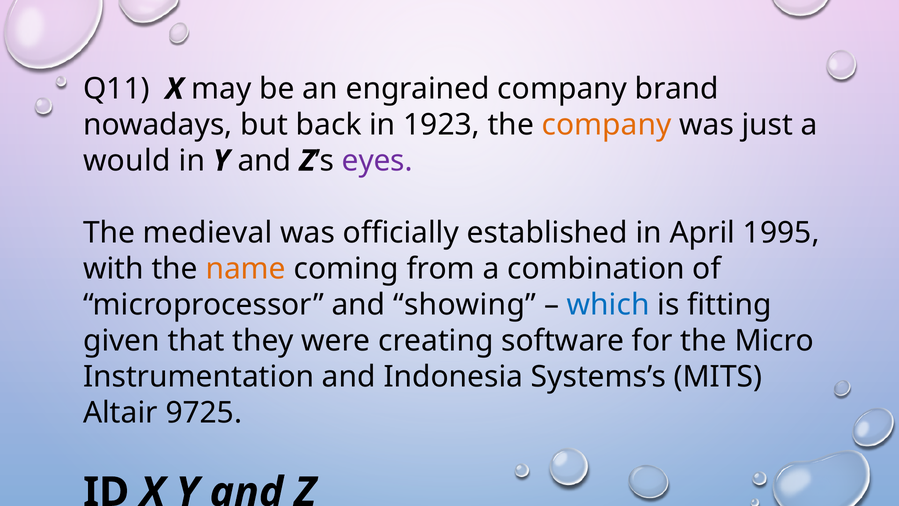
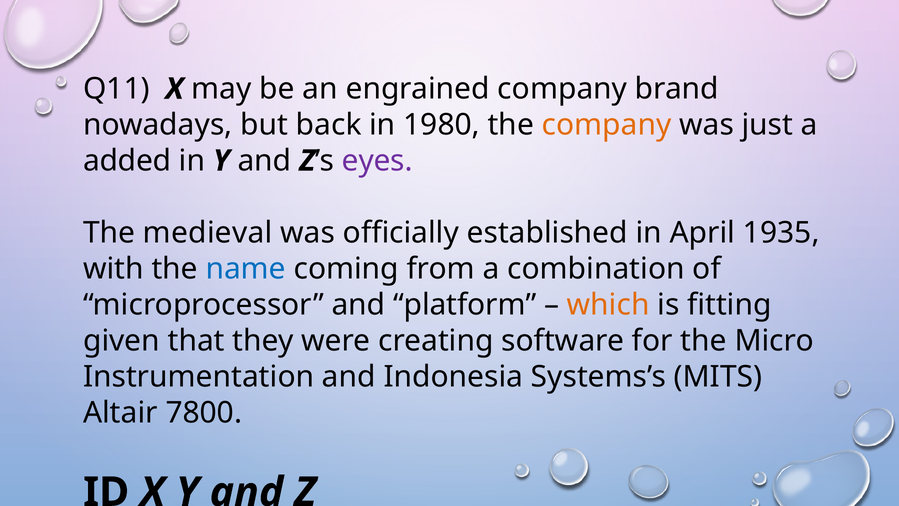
1923: 1923 -> 1980 (442, 125)
would: would -> added (127, 161)
1995: 1995 -> 1935 (781, 233)
name colour: orange -> blue (246, 269)
showing: showing -> platform (465, 305)
which colour: blue -> orange (608, 305)
9725: 9725 -> 7800 (204, 413)
